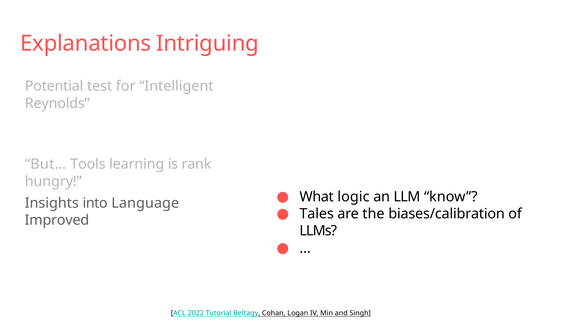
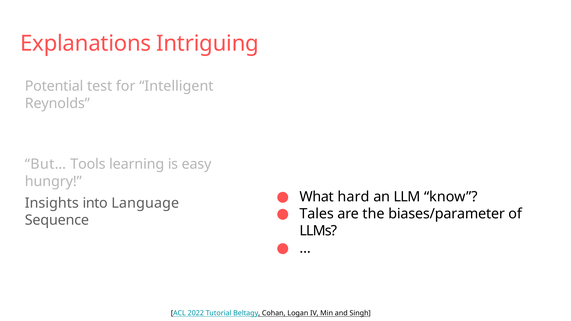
rank: rank -> easy (196, 164)
logic: logic -> hard (353, 197)
biases/calibration: biases/calibration -> biases/parameter (447, 214)
Improved: Improved -> Sequence (57, 220)
